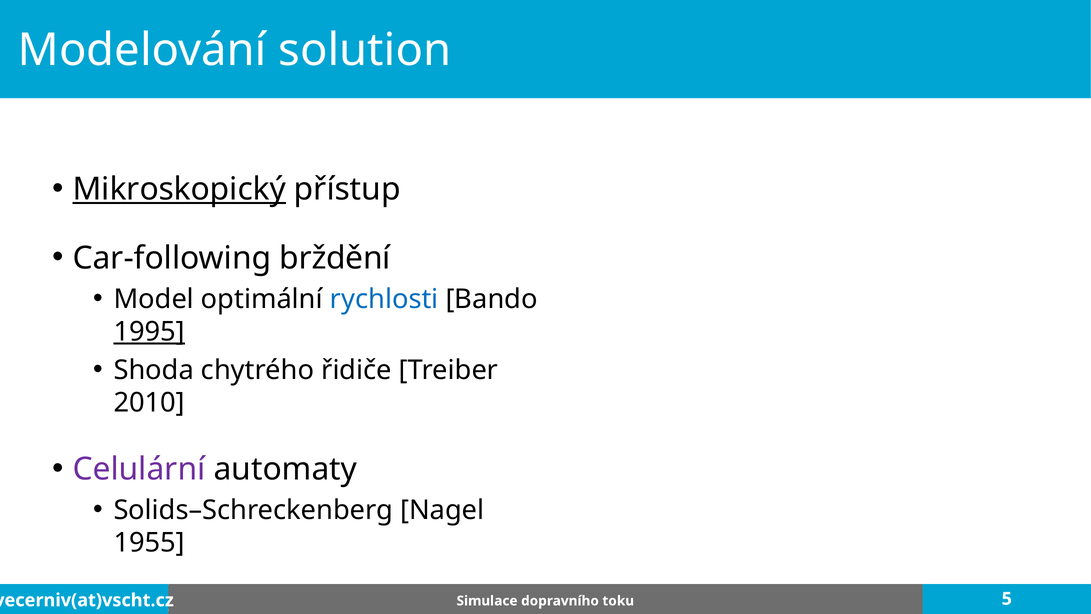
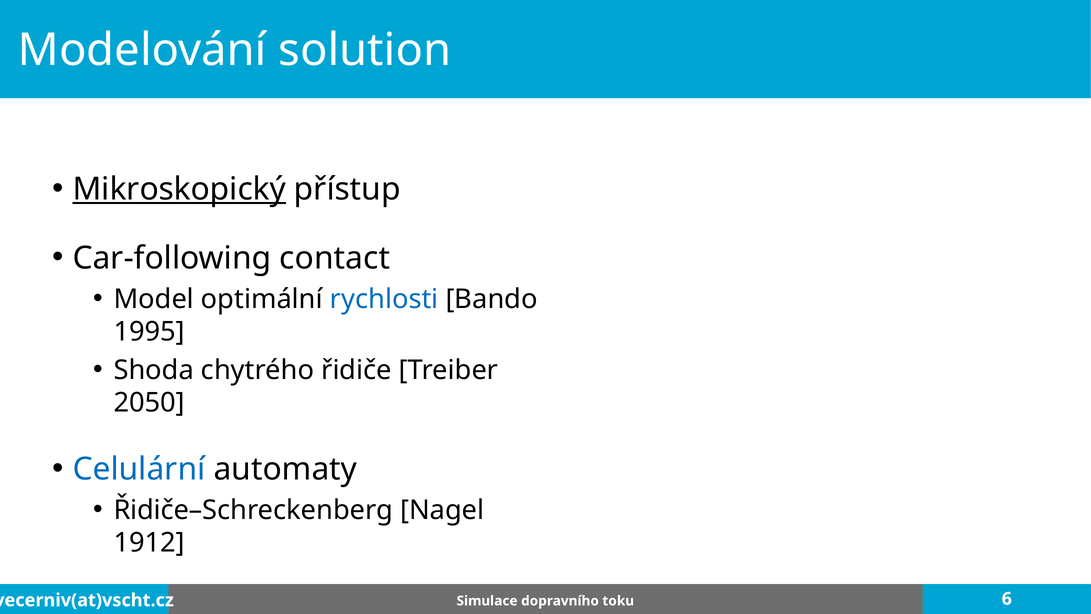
brždění: brždění -> contact (335, 258)
1995 underline: present -> none (149, 332)
2010: 2010 -> 2050 (149, 403)
Celulární colour: purple -> blue (139, 469)
Solids: Solids -> Řidiče (151, 510)
1955: 1955 -> 1912 (149, 543)
5: 5 -> 6 (1007, 599)
